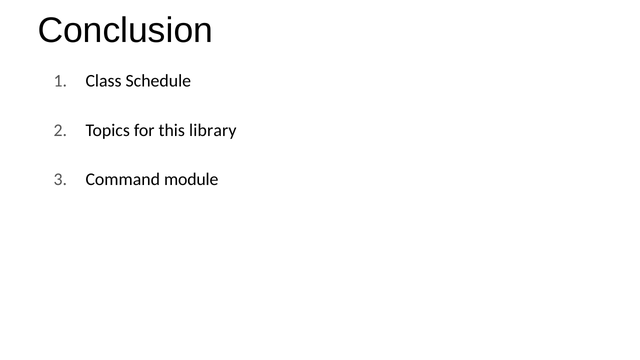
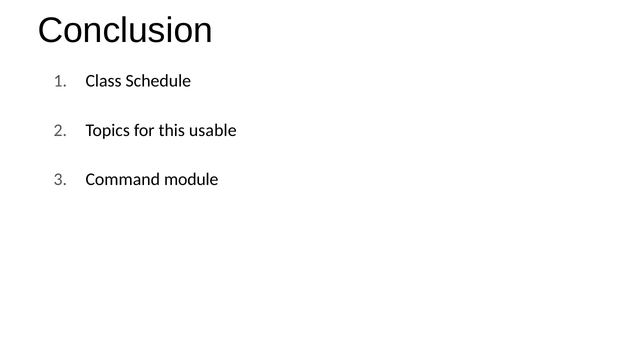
library: library -> usable (213, 130)
